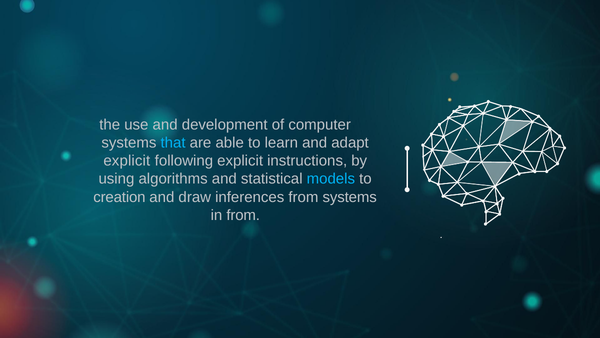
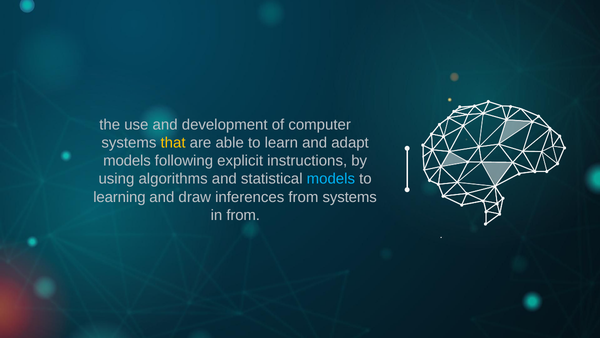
that colour: light blue -> yellow (173, 143)
explicit: explicit -> models (127, 161)
creation: creation -> learning (119, 197)
